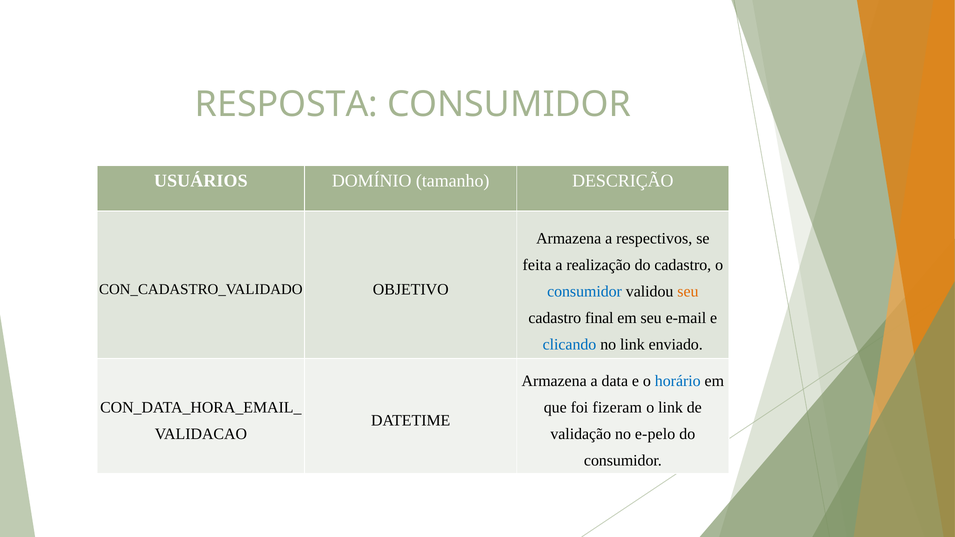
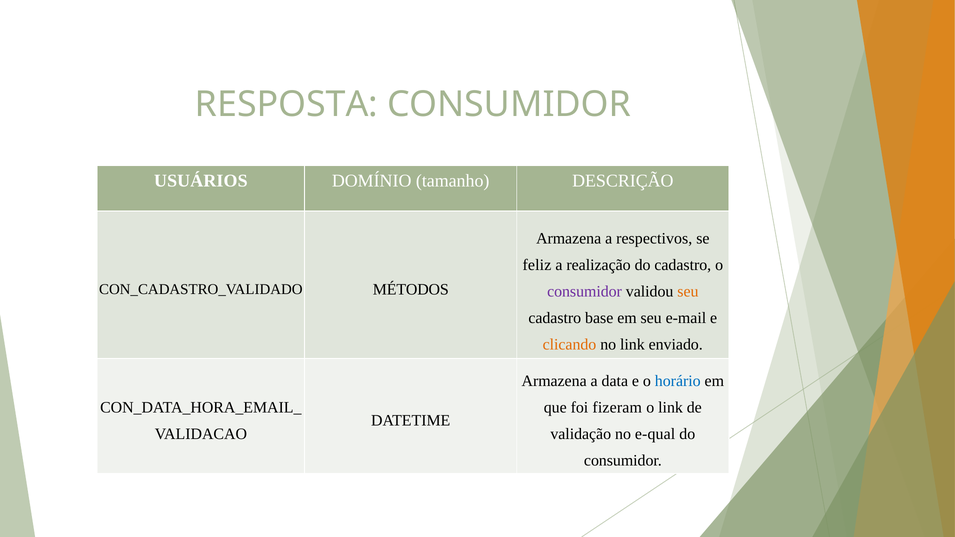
feita: feita -> feliz (537, 265)
OBJETIVO: OBJETIVO -> MÉTODOS (411, 290)
consumidor colour: blue -> purple (585, 292)
final: final -> base (599, 318)
clicando colour: blue -> orange (570, 345)
e-pelo: e-pelo -> e-qual (655, 434)
